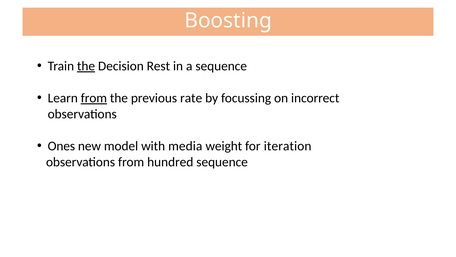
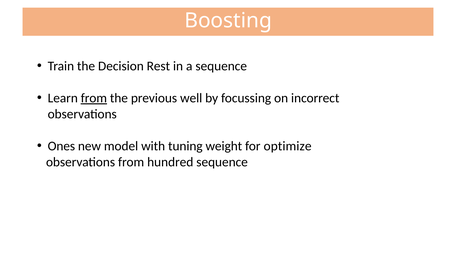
the underline: present -> none (86, 66)
rate: rate -> well (191, 98)
media: media -> tuning (185, 146)
iteration: iteration -> optimize (288, 146)
